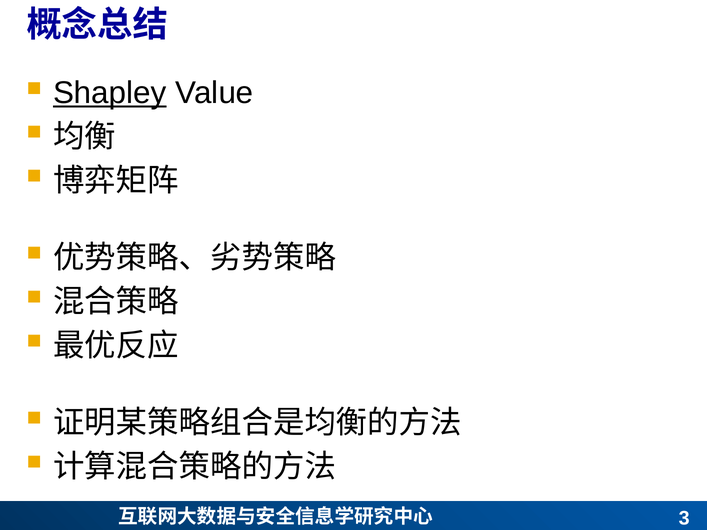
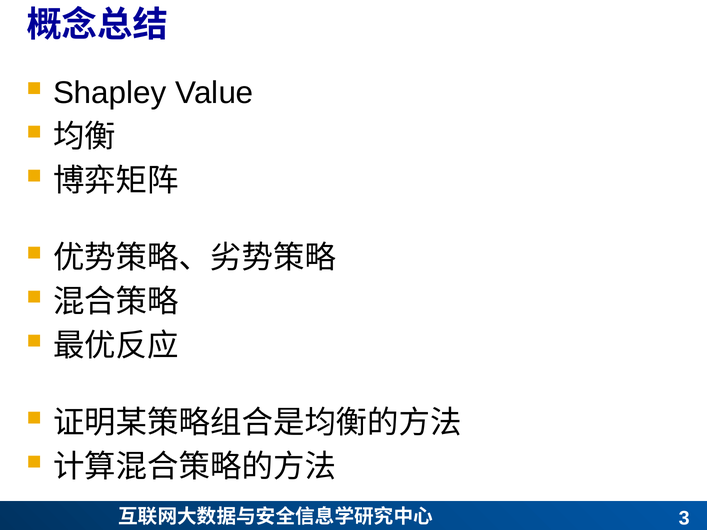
Shapley underline: present -> none (110, 93)
